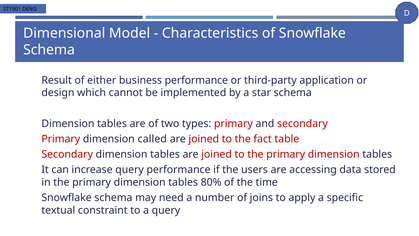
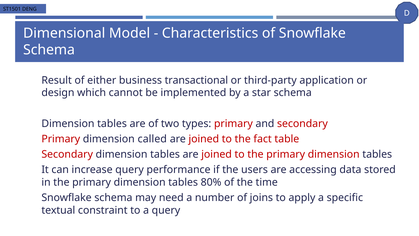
business performance: performance -> transactional (196, 80)
